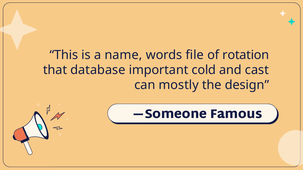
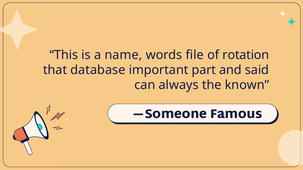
cold: cold -> part (204, 70)
cast: cast -> said (257, 70)
mostly: mostly -> always (179, 85)
design: design -> known (247, 85)
